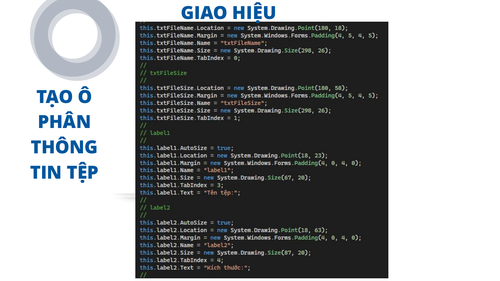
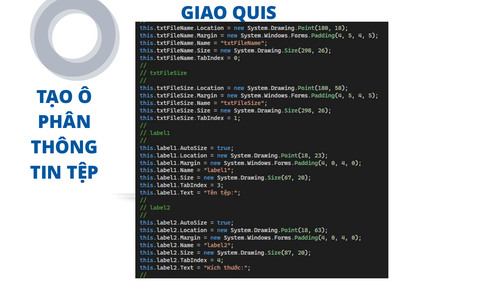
HIỆU: HIỆU -> QUIS (254, 13)
